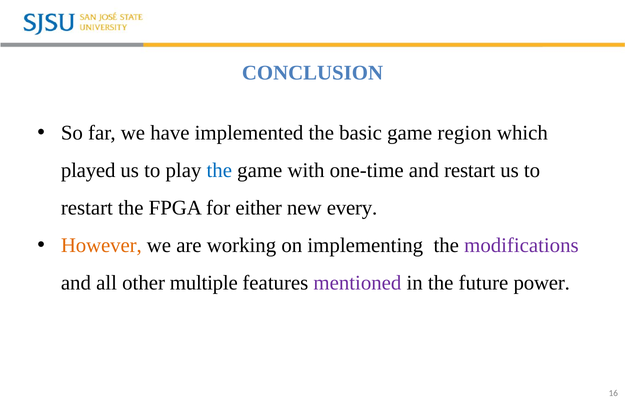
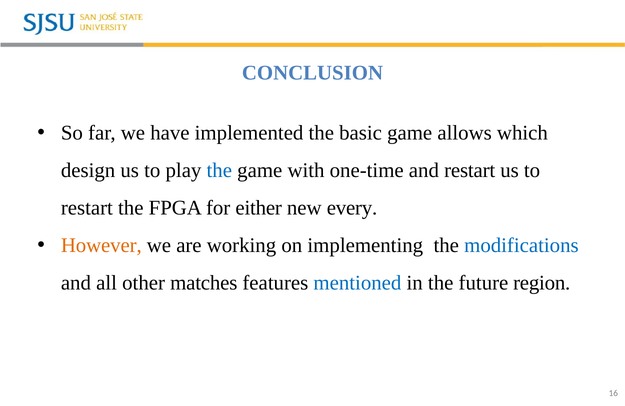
region: region -> allows (465, 133)
played: played -> design (88, 171)
modifications colour: purple -> blue (521, 246)
multiple: multiple -> matches (204, 283)
mentioned colour: purple -> blue (357, 283)
power: power -> region (542, 283)
